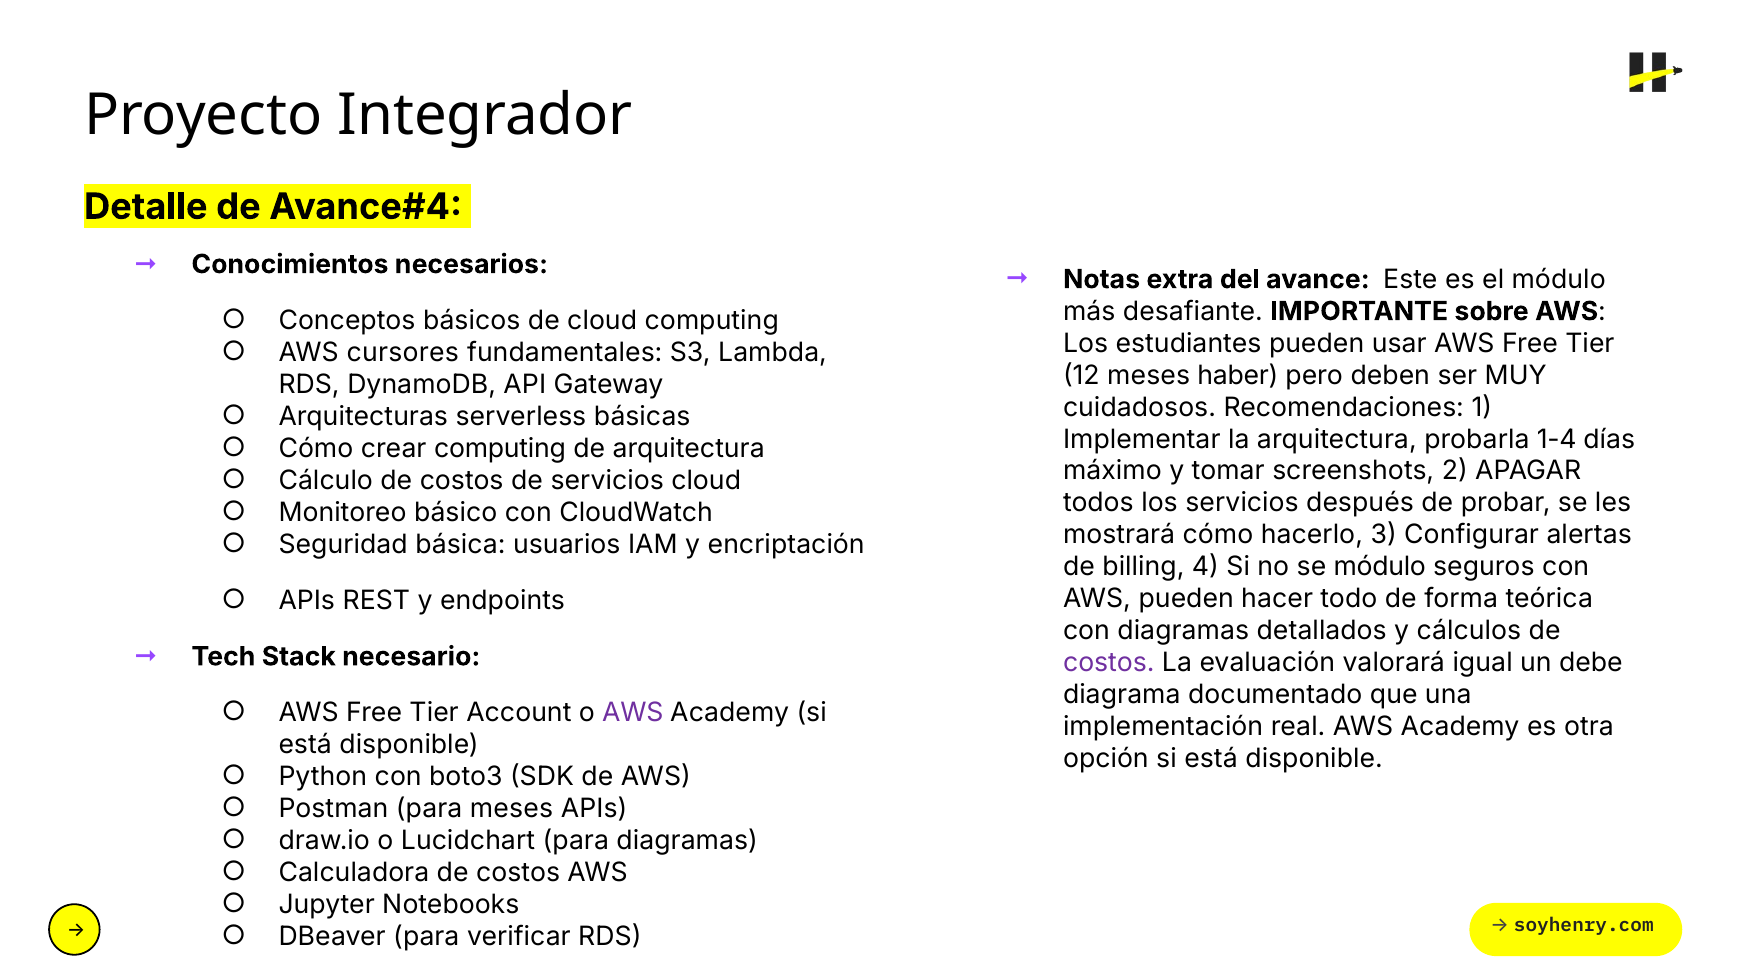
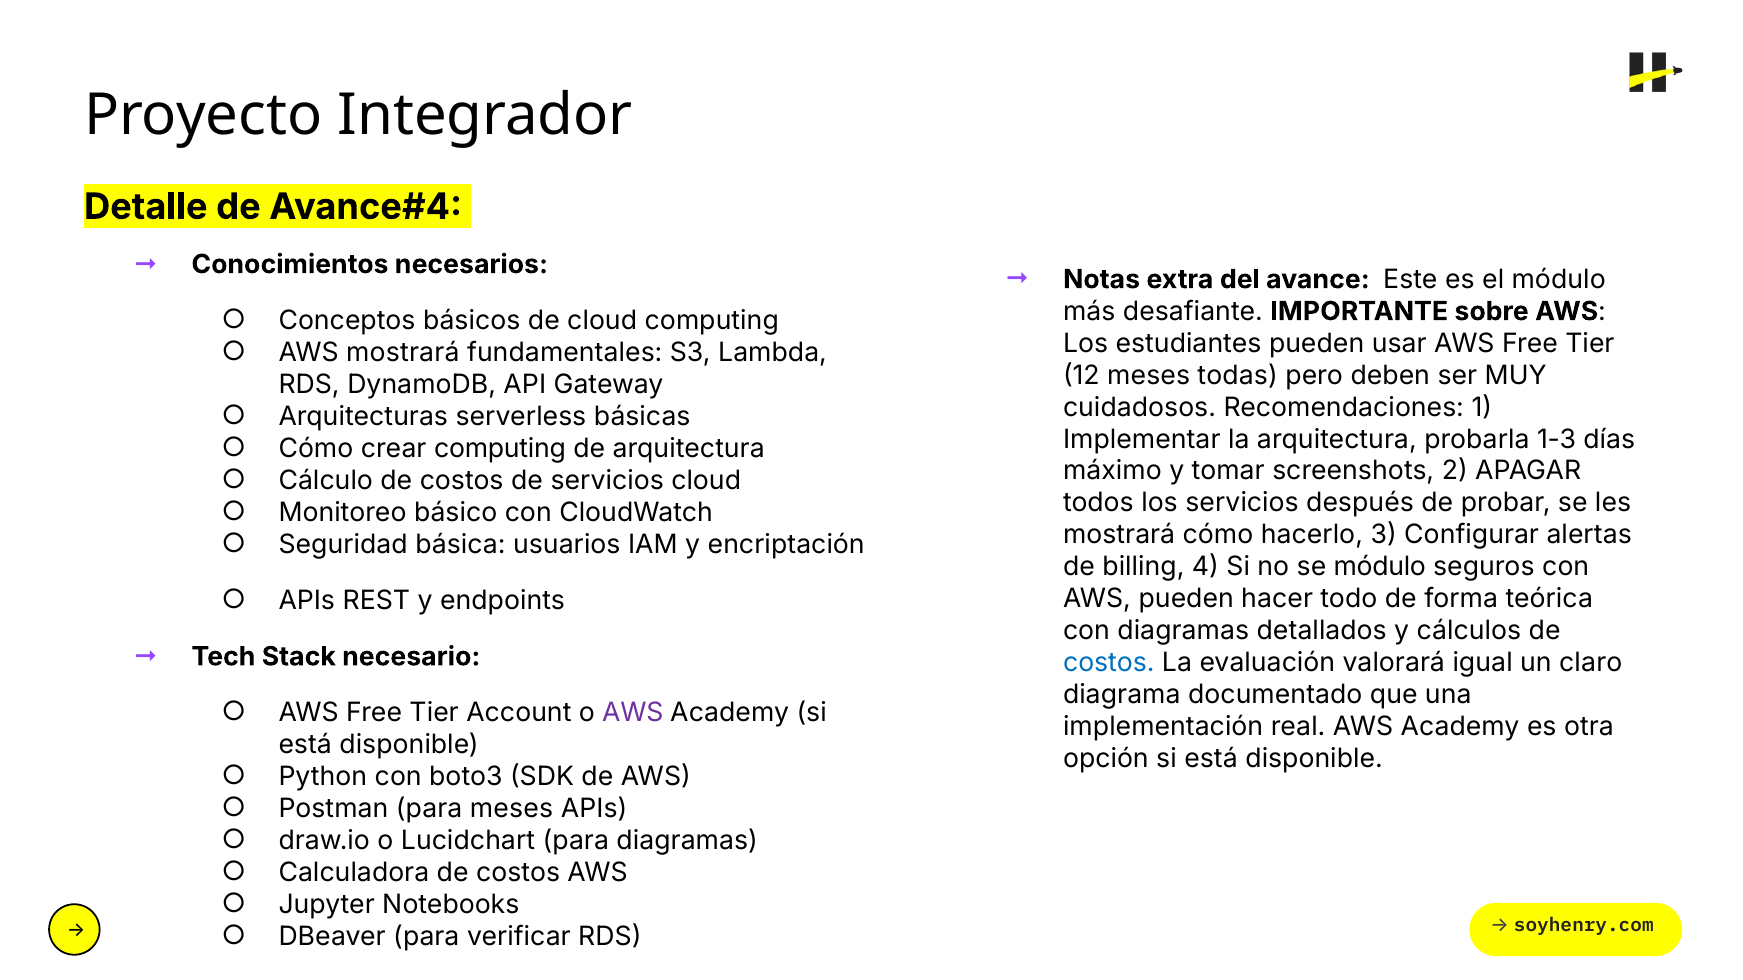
AWS cursores: cursores -> mostrará (403, 353)
haber: haber -> todas (1238, 375)
1-4: 1-4 -> 1-3 (1557, 439)
costos colour: purple -> blue (1109, 663)
debe: debe -> claro (1591, 663)
